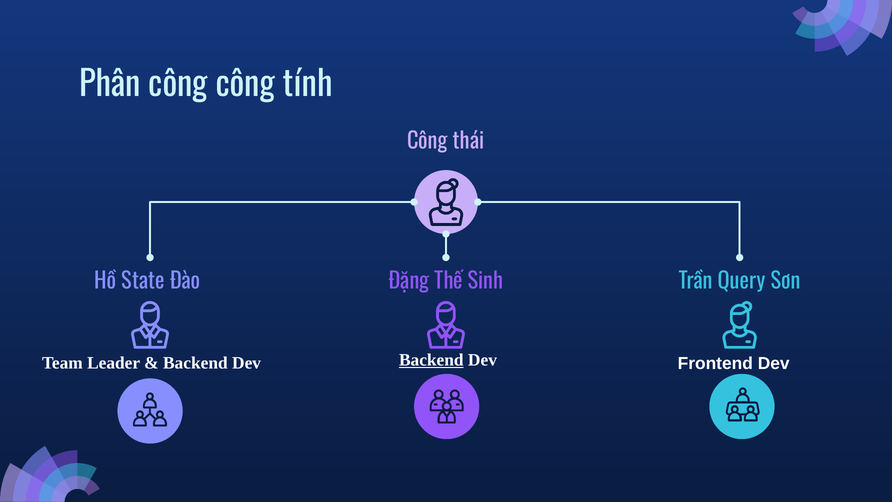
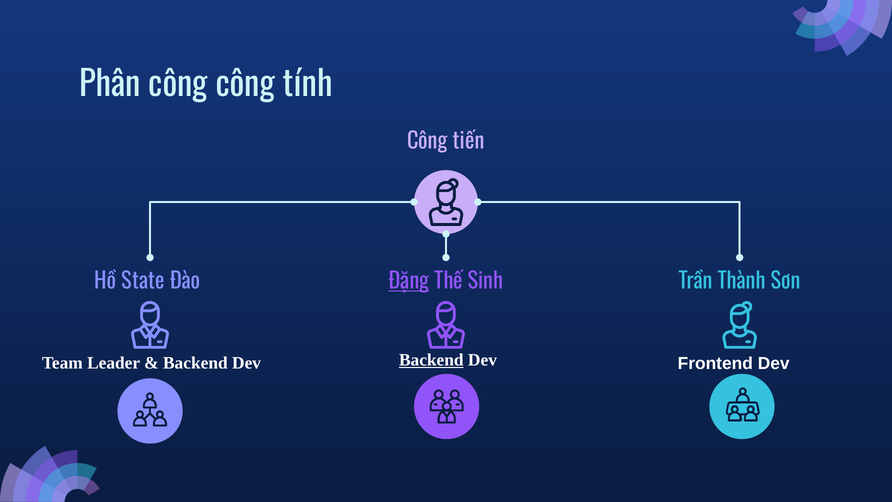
thái: thái -> tiến (469, 141)
Đặng underline: none -> present (409, 281)
Query: Query -> Thành (742, 281)
